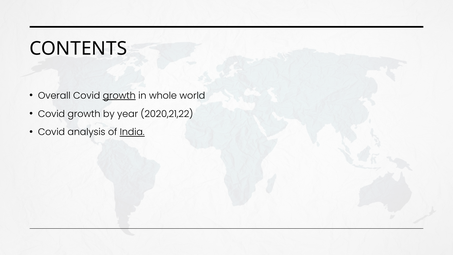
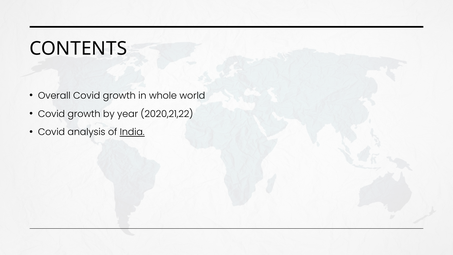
growth underline: present -> none (119, 95)
